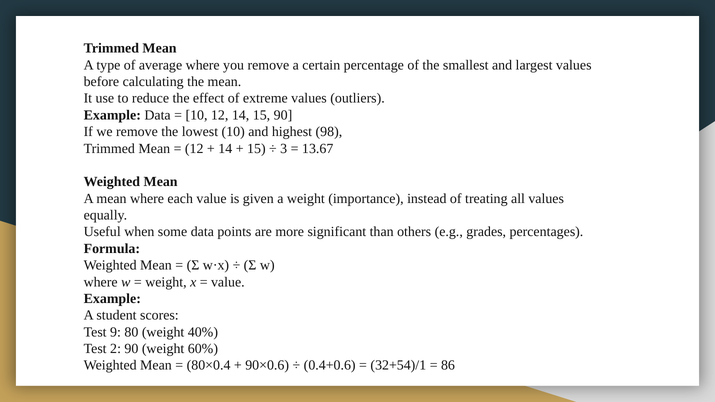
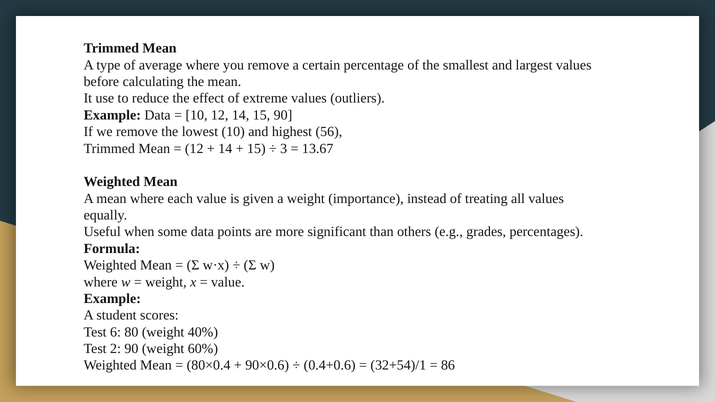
98: 98 -> 56 (329, 132)
9: 9 -> 6 (116, 332)
